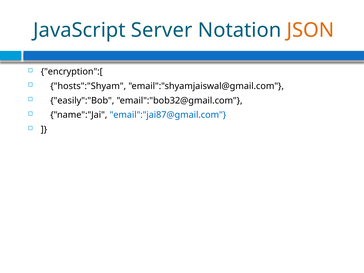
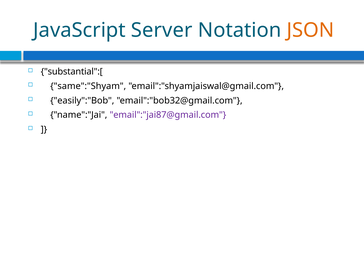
encryption":[: encryption":[ -> substantial":[ (72, 72)
hosts":"Shyam: hosts":"Shyam -> same":"Shyam (88, 86)
email":"jai87@gmail.com colour: blue -> purple (168, 115)
